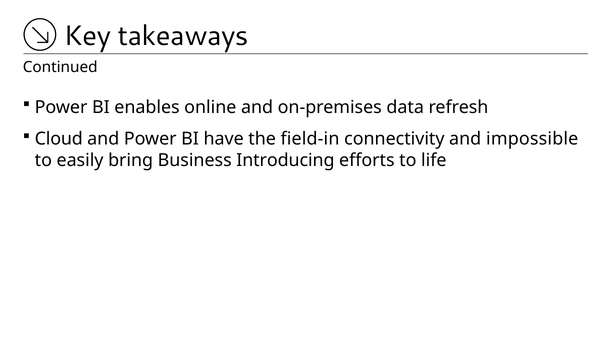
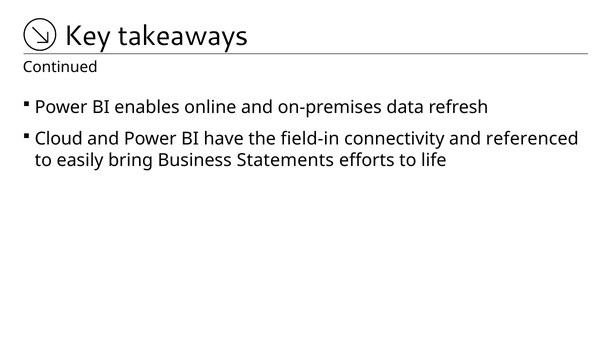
impossible: impossible -> referenced (532, 139)
Introducing: Introducing -> Statements (285, 160)
